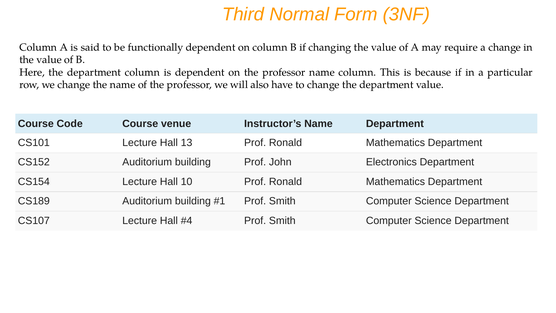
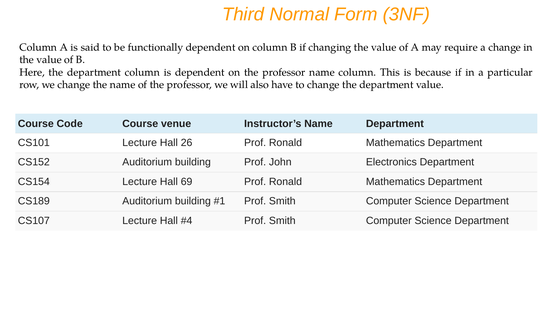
13: 13 -> 26 (187, 143)
10: 10 -> 69 (187, 182)
